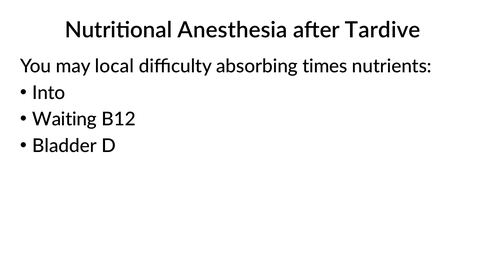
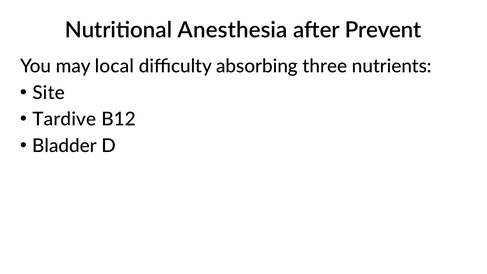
Tardive: Tardive -> Prevent (383, 30)
times: times -> three (325, 66)
Into: Into -> Site (49, 93)
Waiting: Waiting -> Tardive (64, 119)
